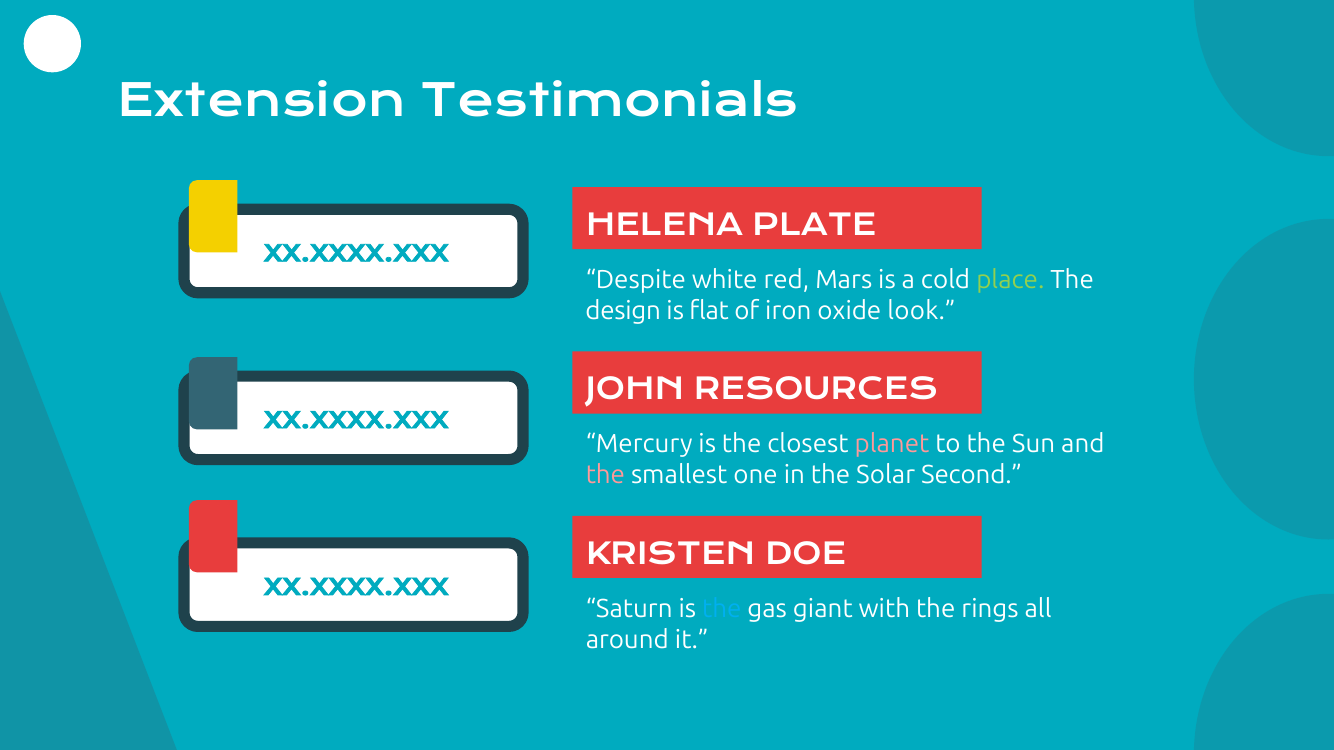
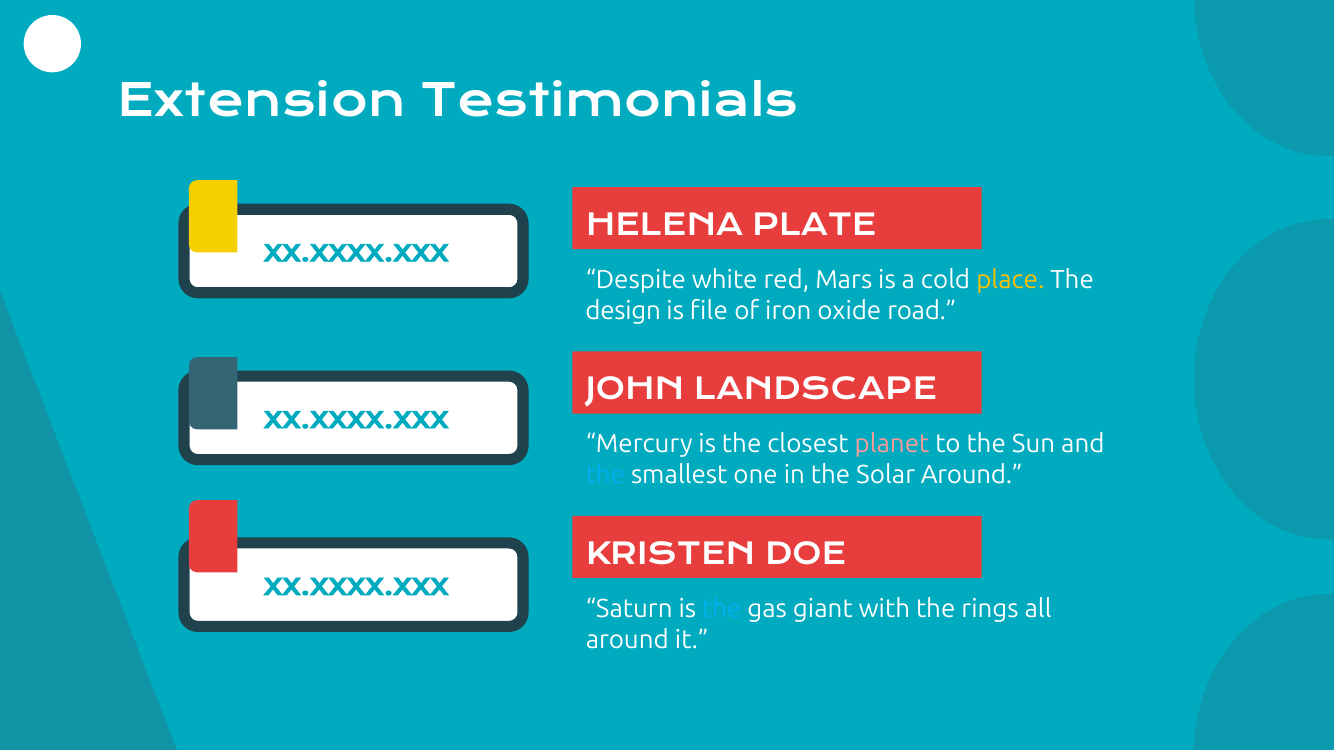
place colour: light green -> yellow (1010, 280)
flat: flat -> file (709, 311)
look: look -> road (922, 311)
RESOURCES: RESOURCES -> LANDSCAPE (816, 390)
the colour: pink -> light blue (605, 476)
Solar Second: Second -> Around (972, 476)
